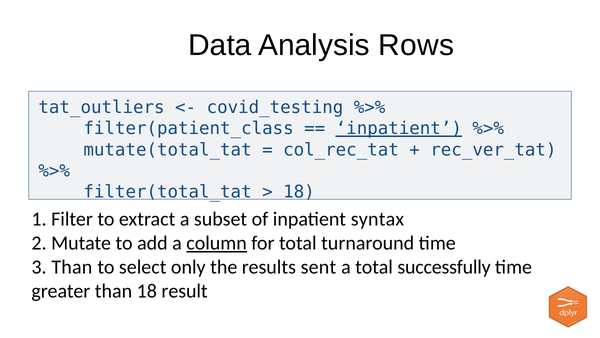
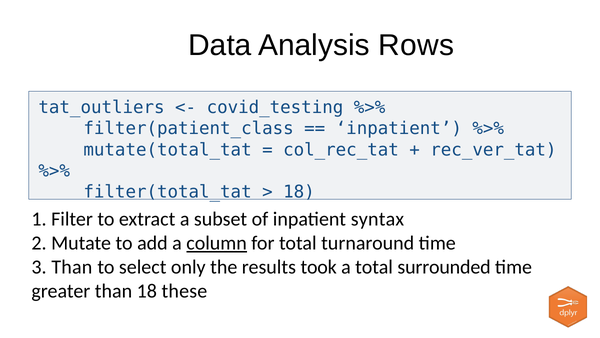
inpatient underline: present -> none (399, 129)
sent: sent -> took (319, 267)
successfully: successfully -> surrounded (444, 267)
result: result -> these (184, 291)
